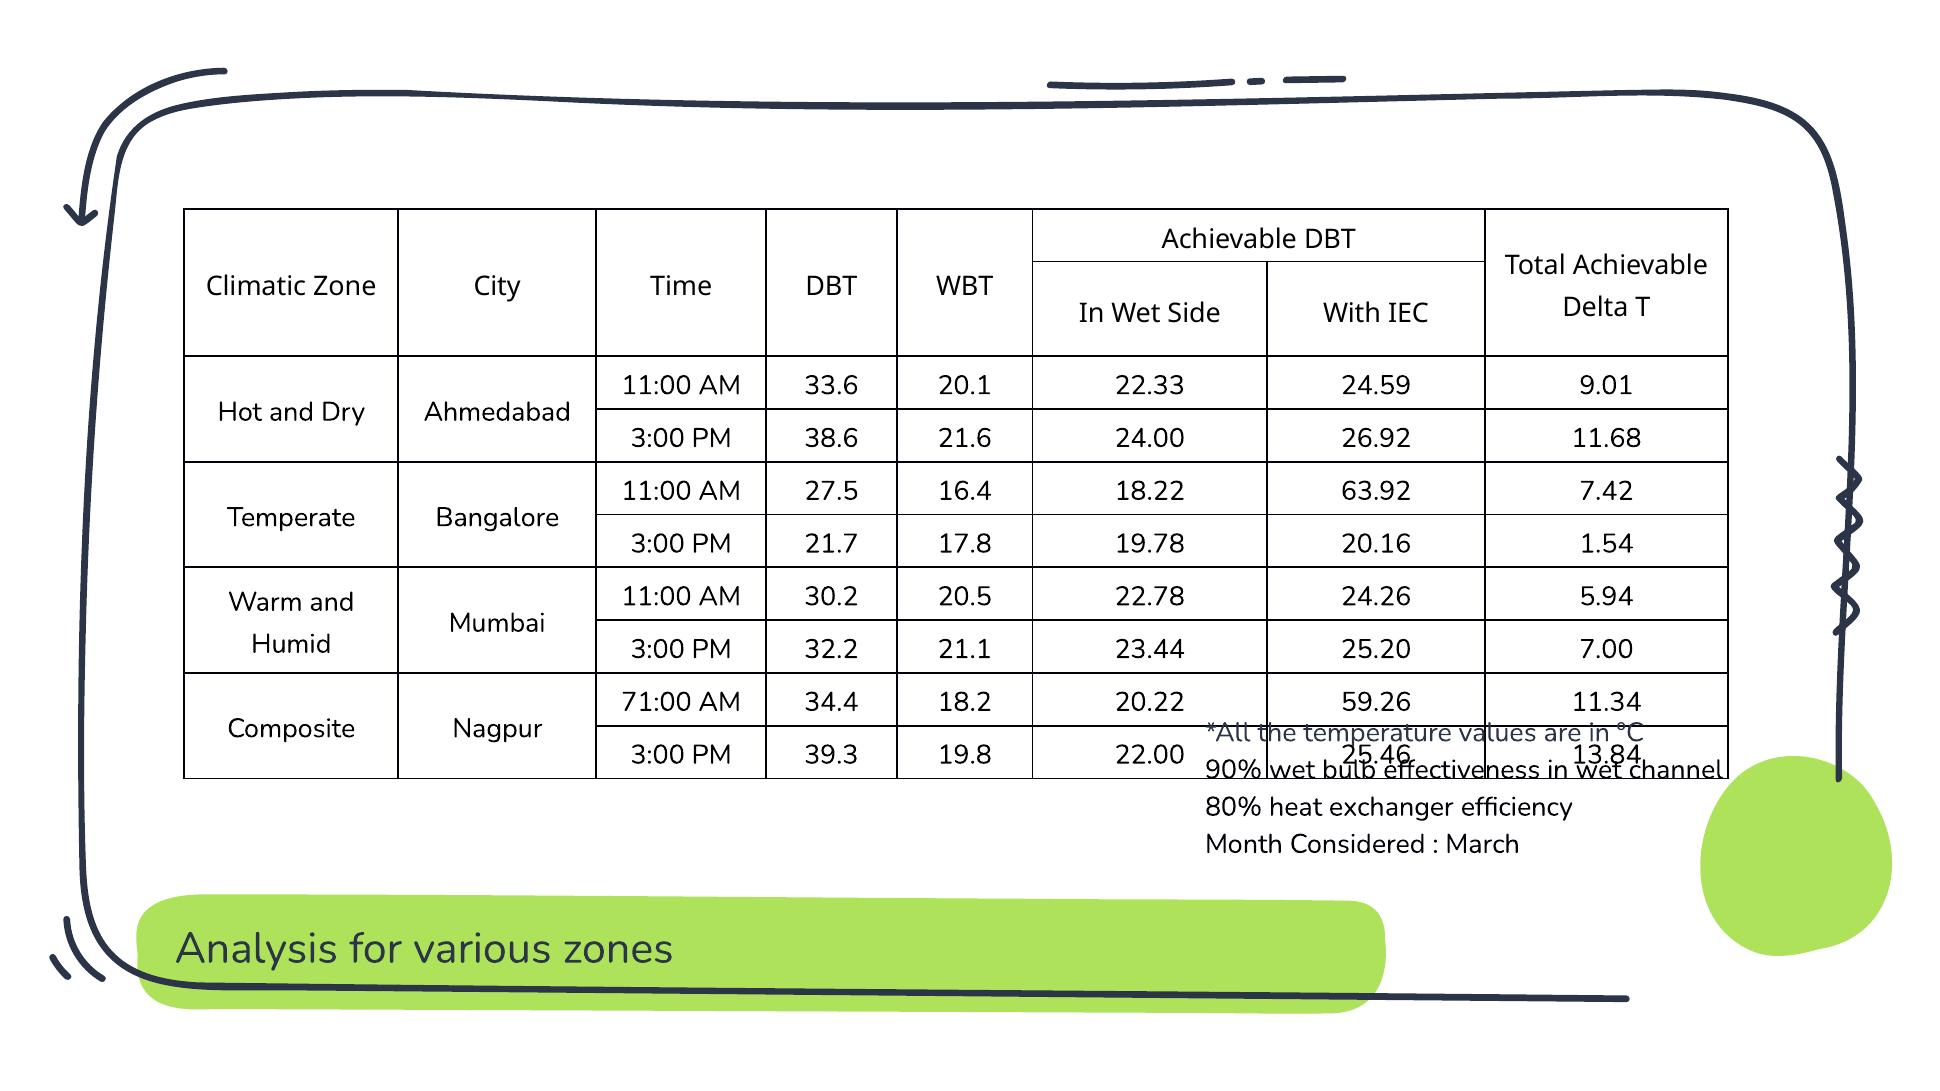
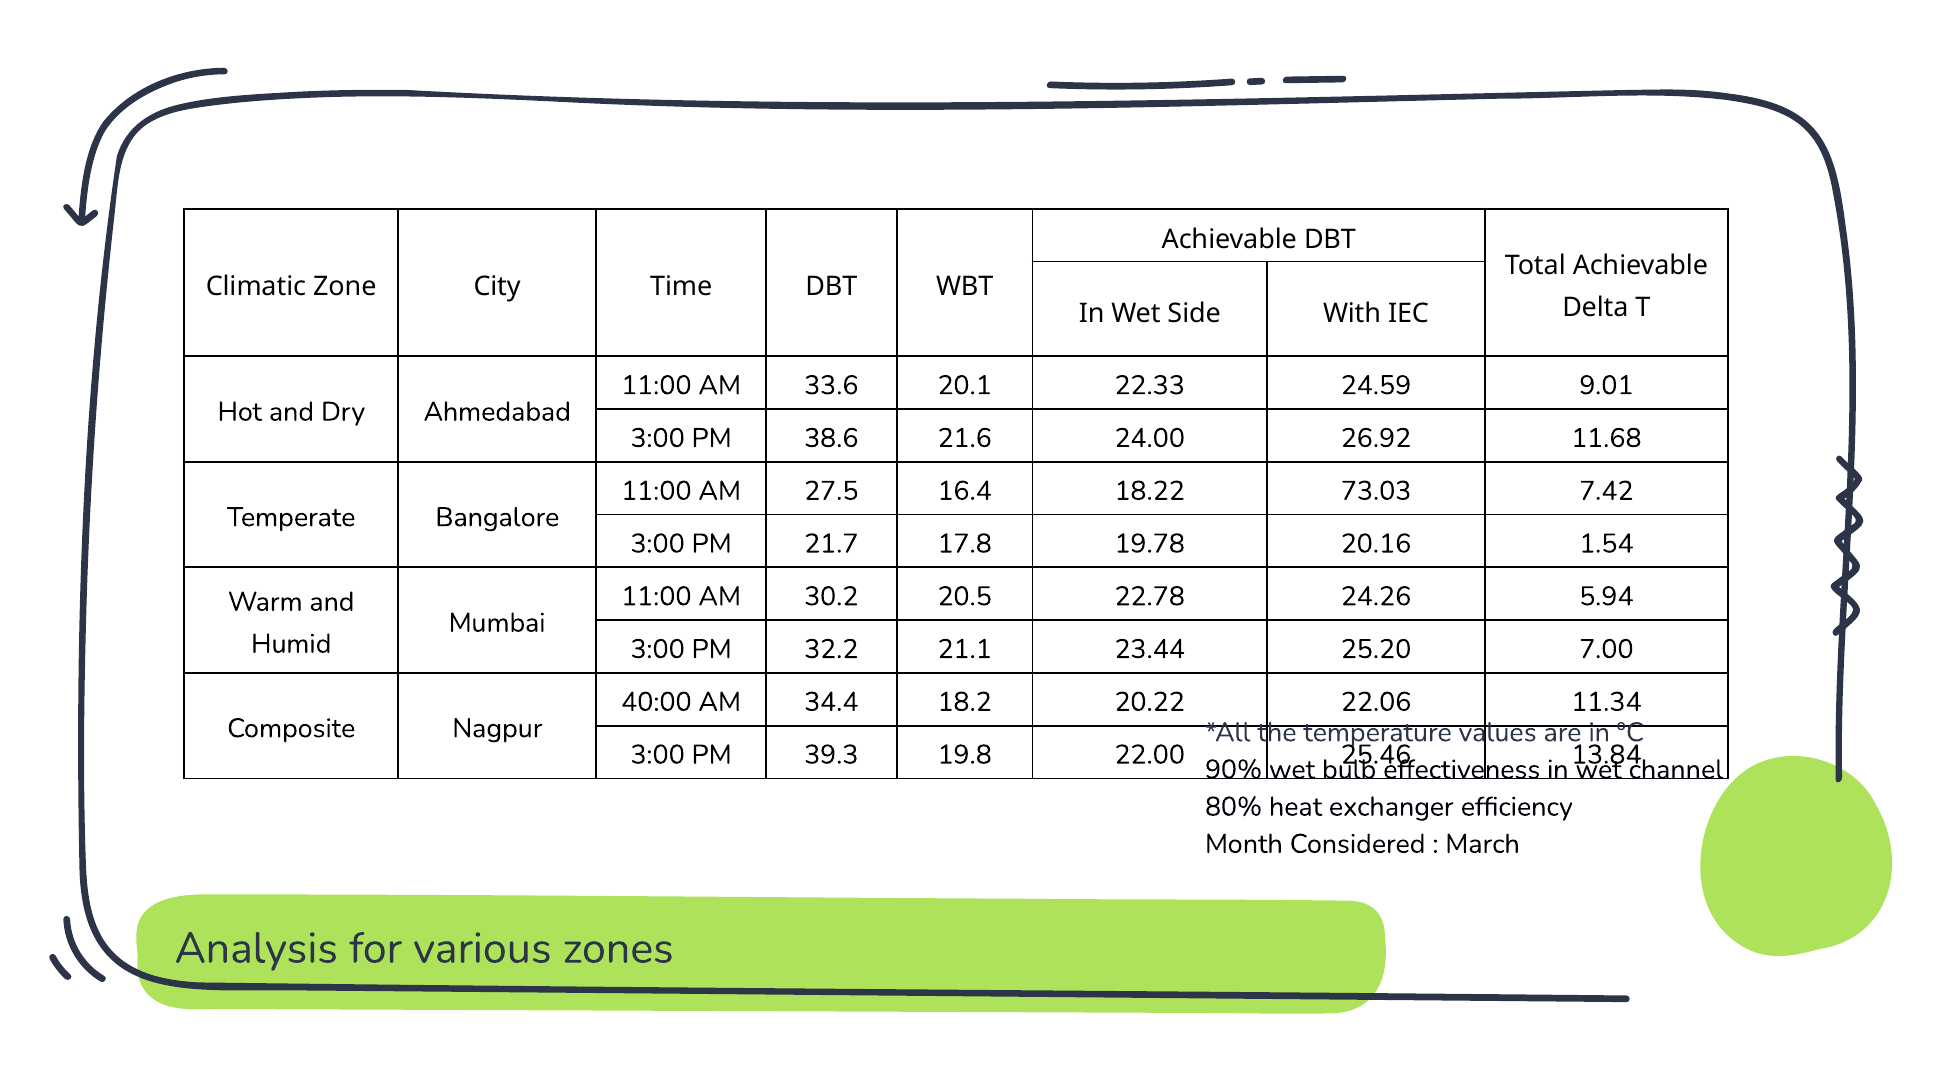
63.92: 63.92 -> 73.03 (1376, 491)
71:00: 71:00 -> 40:00 (656, 702)
59.26: 59.26 -> 22.06 (1376, 702)
